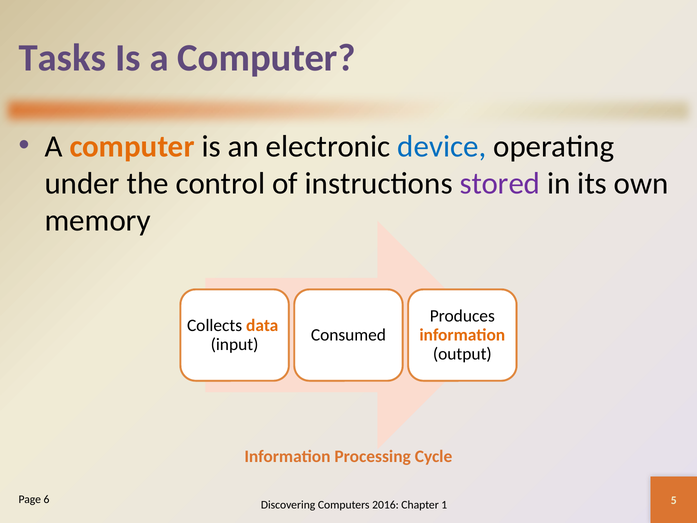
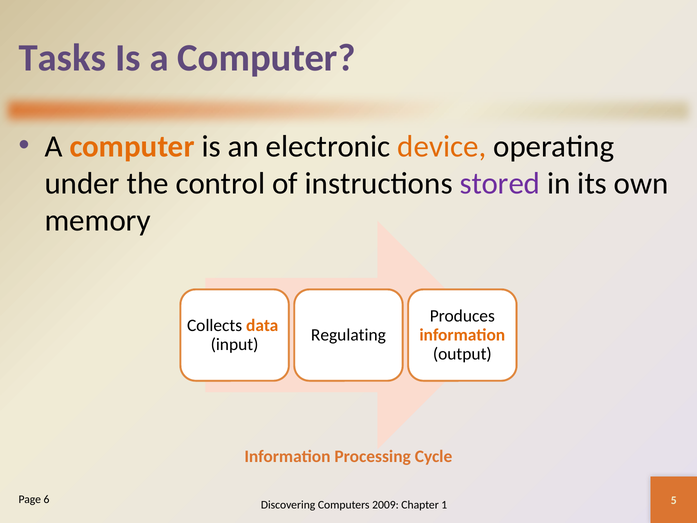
device colour: blue -> orange (442, 146)
Consumed: Consumed -> Regulating (348, 335)
2016: 2016 -> 2009 (385, 504)
